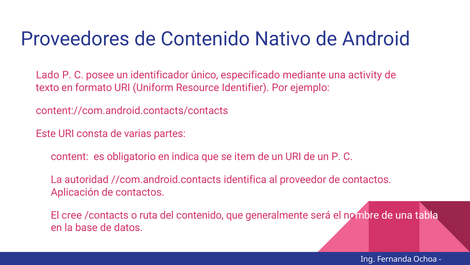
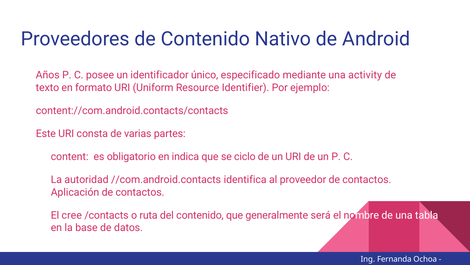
Lado: Lado -> Años (48, 75)
item: item -> ciclo (245, 156)
